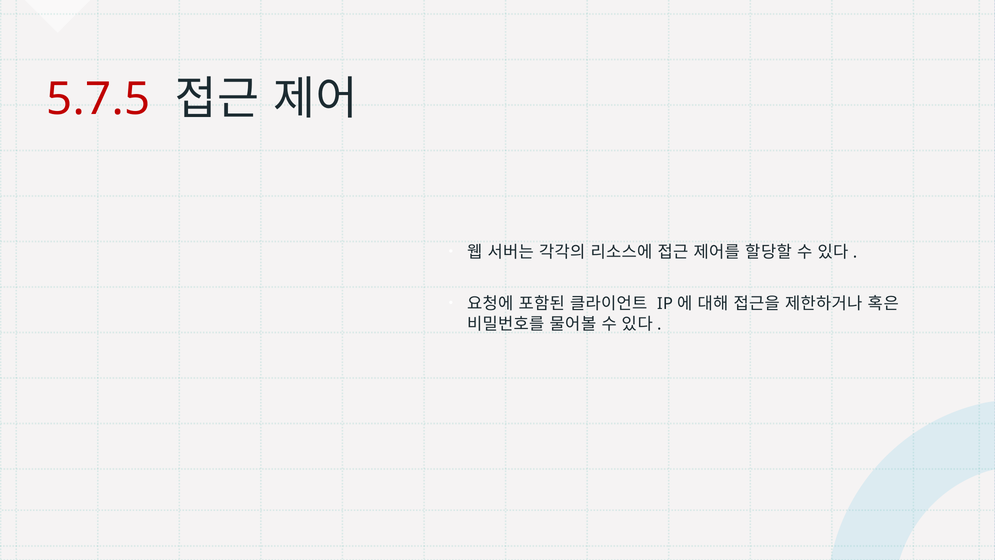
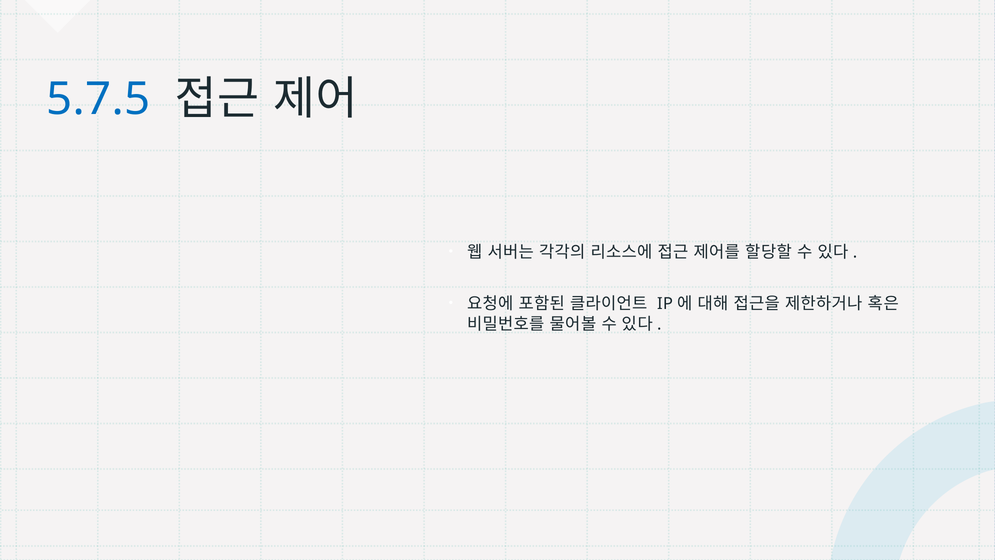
5.7.5 colour: red -> blue (98, 99)
